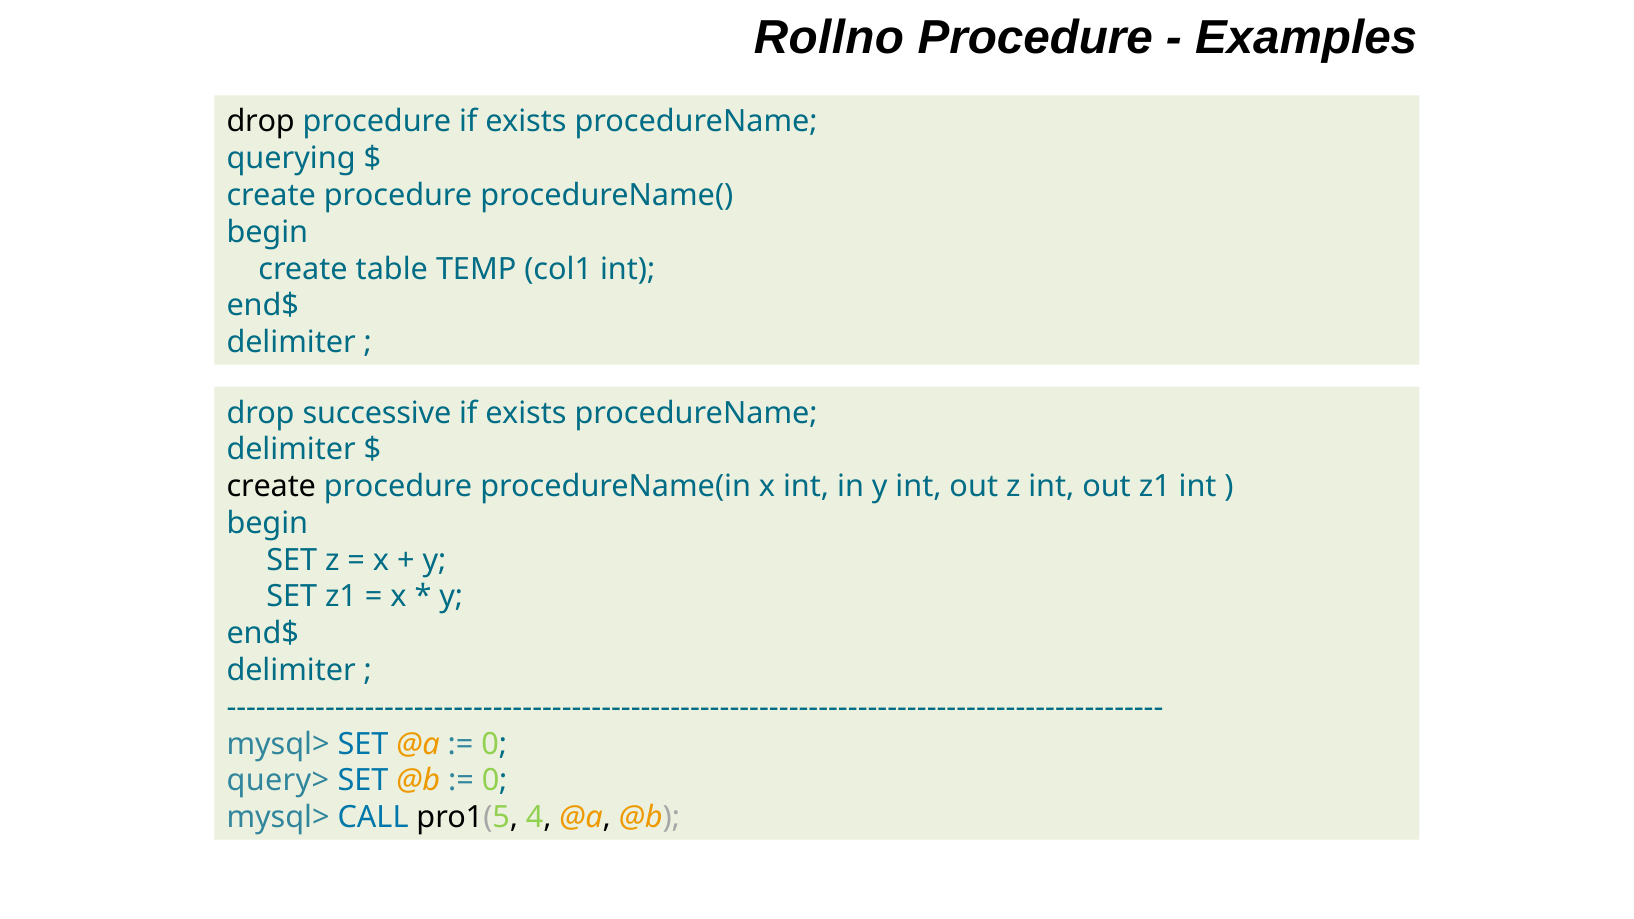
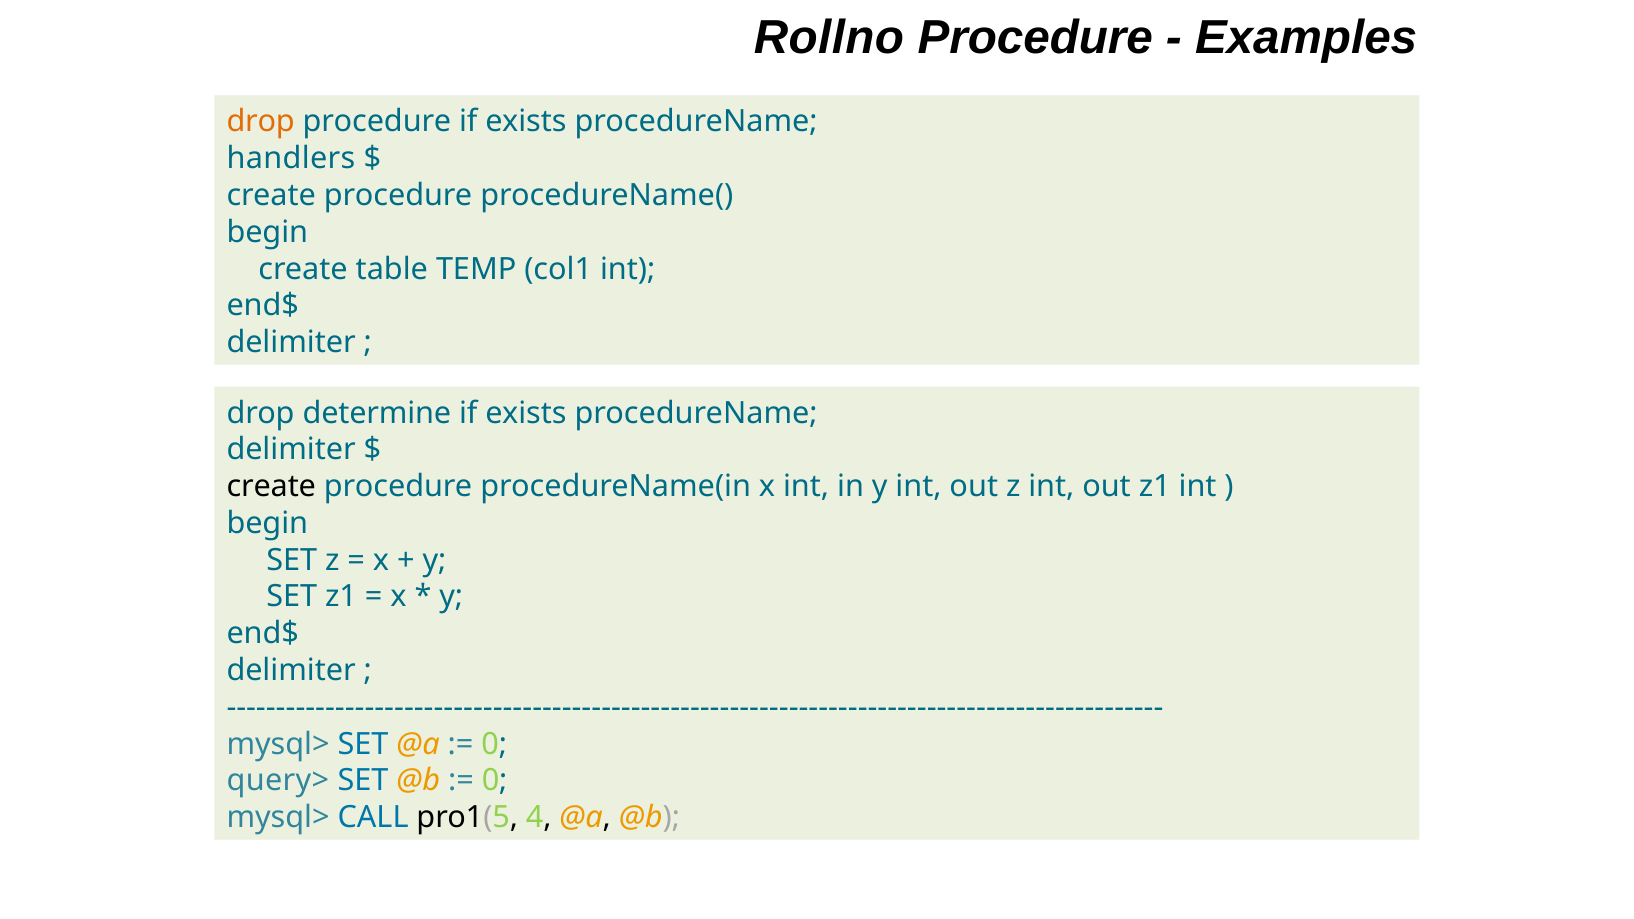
drop colour: black -> orange (261, 122)
querying: querying -> handlers (291, 159)
successive: successive -> determine (377, 413)
